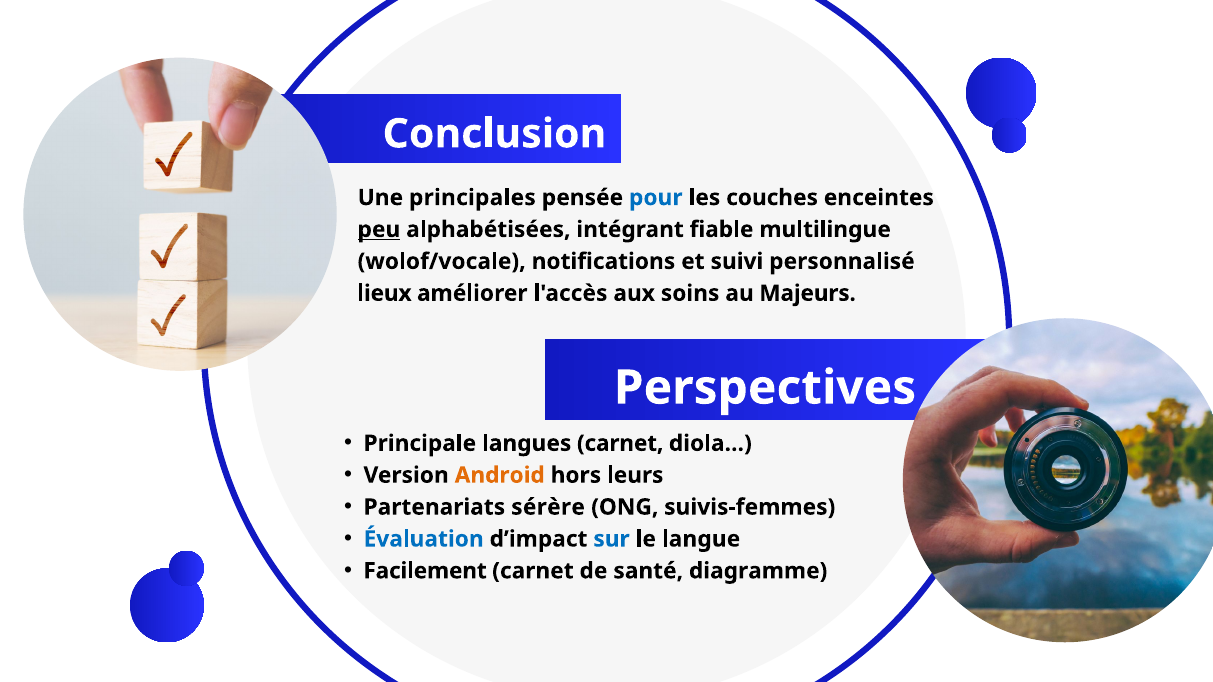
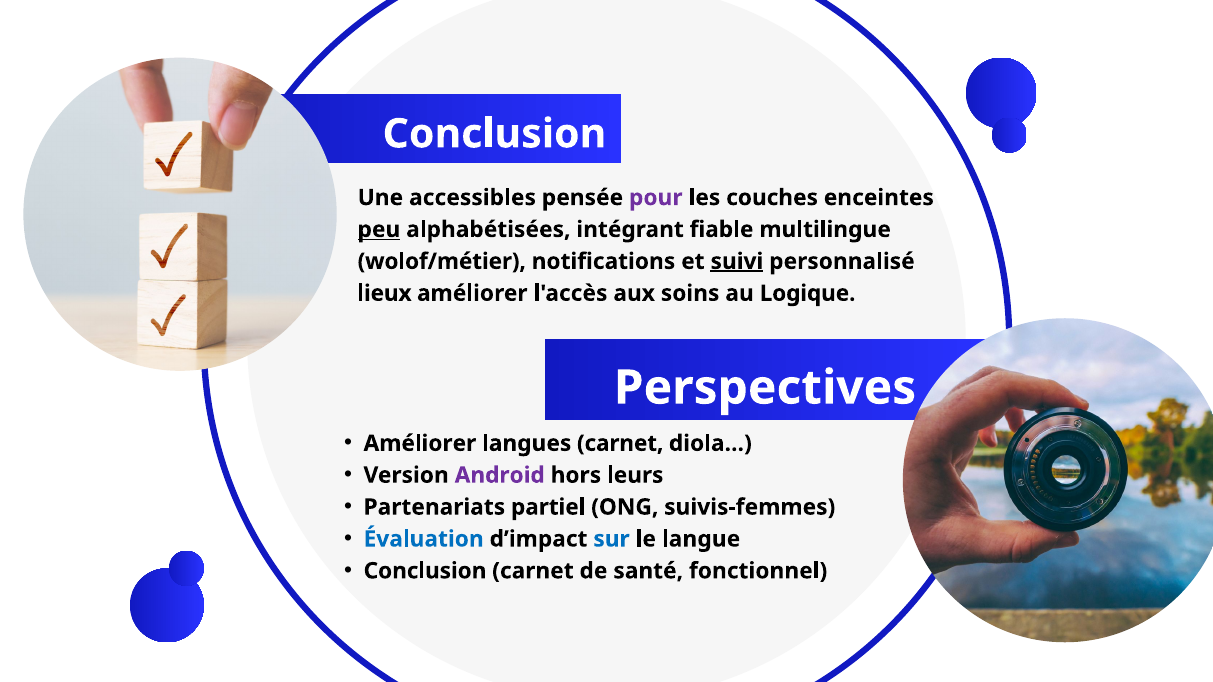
principales: principales -> accessibles (472, 198)
pour colour: blue -> purple (656, 198)
wolof/vocale: wolof/vocale -> wolof/métier (442, 261)
suivi underline: none -> present (737, 261)
Majeurs: Majeurs -> Logique (808, 293)
Principale: Principale -> Améliorer (420, 444)
Android colour: orange -> purple (500, 475)
sérère: sérère -> partiel (548, 507)
Facilement: Facilement -> Conclusion (425, 571)
diagramme: diagramme -> fonctionnel (758, 571)
